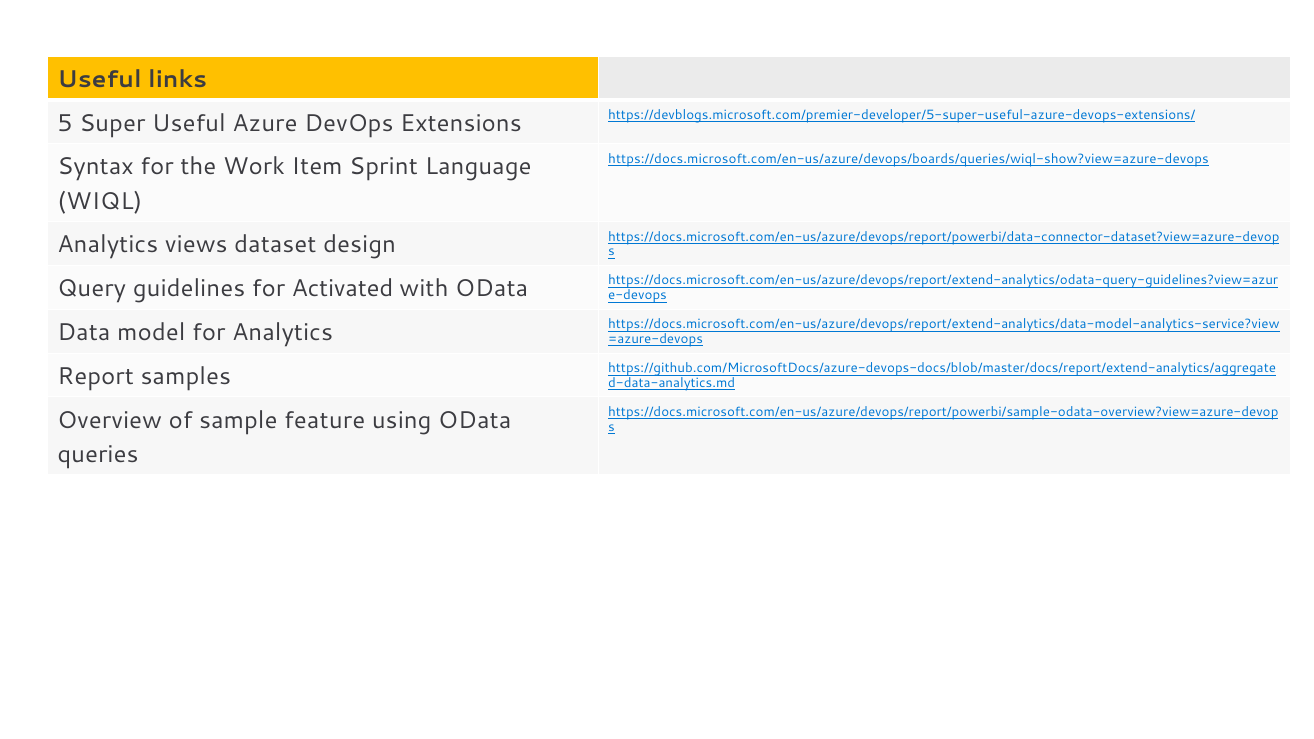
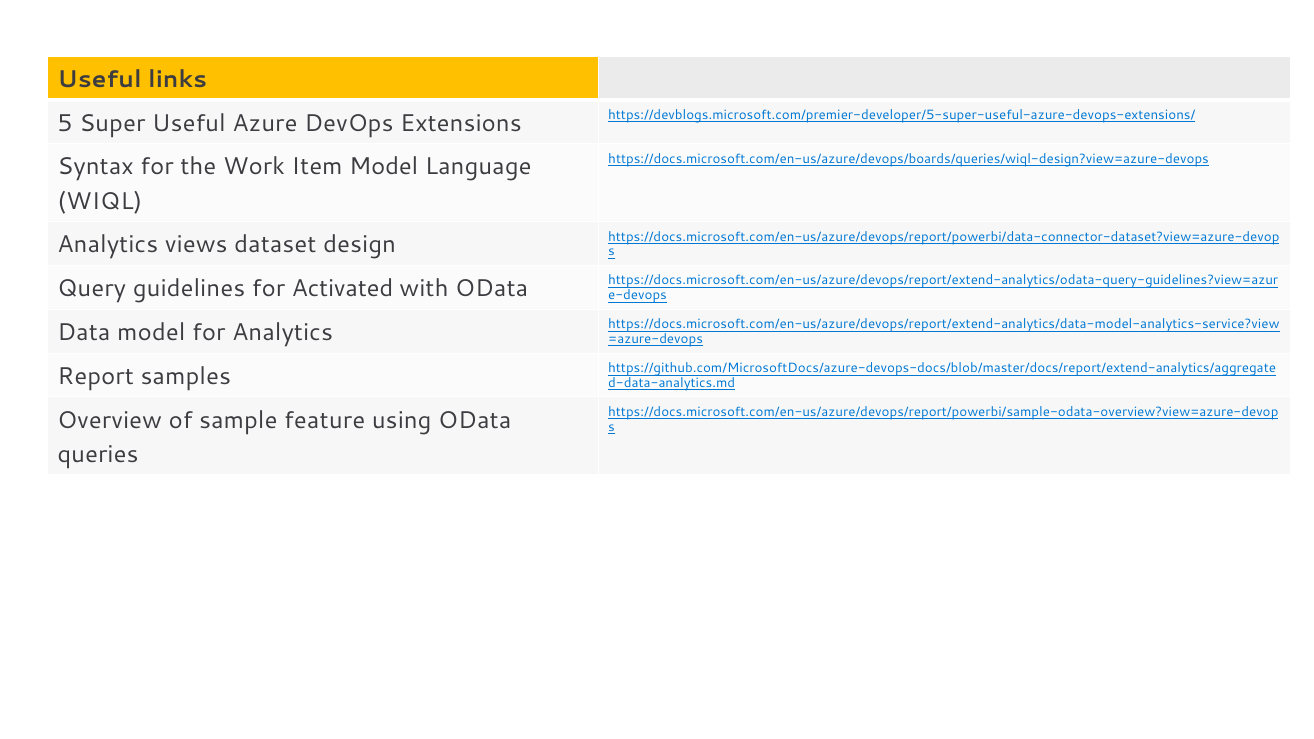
https://docs.microsoft.com/en-us/azure/devops/boards/queries/wiql-show?view=azure-devops: https://docs.microsoft.com/en-us/azure/devops/boards/queries/wiql-show?view=azure-devops -> https://docs.microsoft.com/en-us/azure/devops/boards/queries/wiql-design?view=azure-devops (909, 159)
Item Sprint: Sprint -> Model (384, 167)
